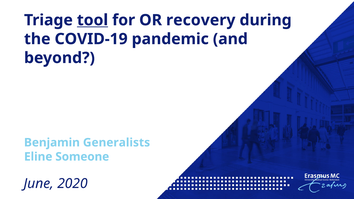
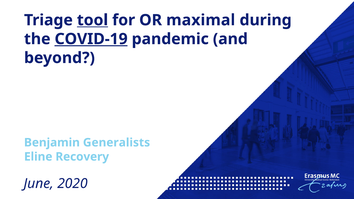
recovery: recovery -> maximal (201, 20)
COVID-19 underline: none -> present (91, 39)
Someone: Someone -> Recovery (82, 157)
